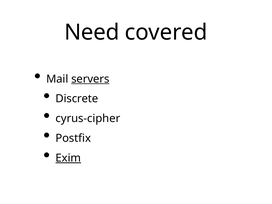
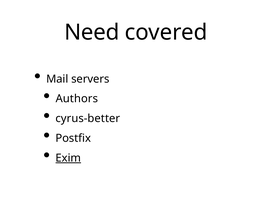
servers underline: present -> none (90, 79)
Discrete: Discrete -> Authors (77, 99)
cyrus-cipher: cyrus-cipher -> cyrus-better (88, 118)
